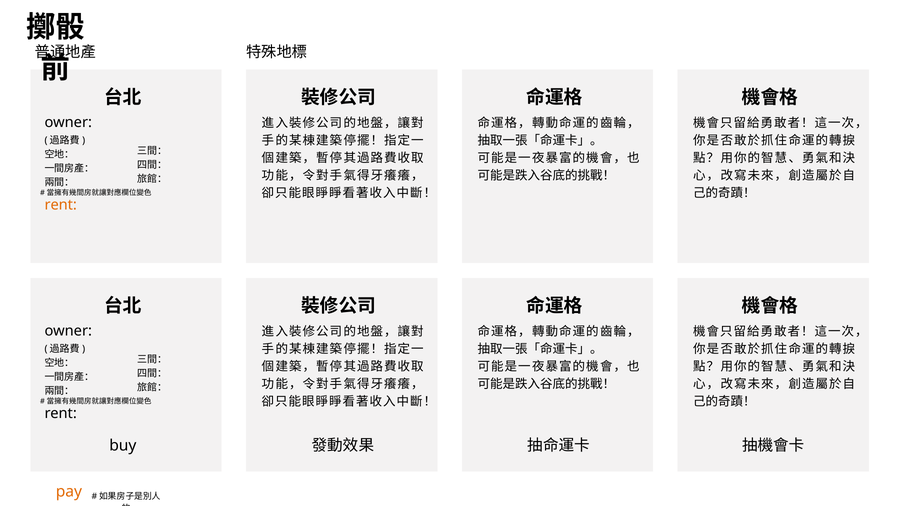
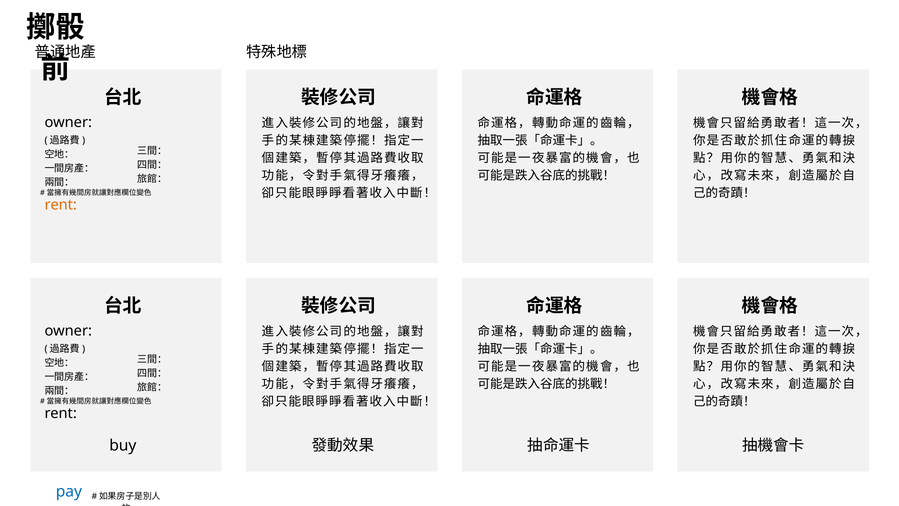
pay colour: orange -> blue (69, 491)
